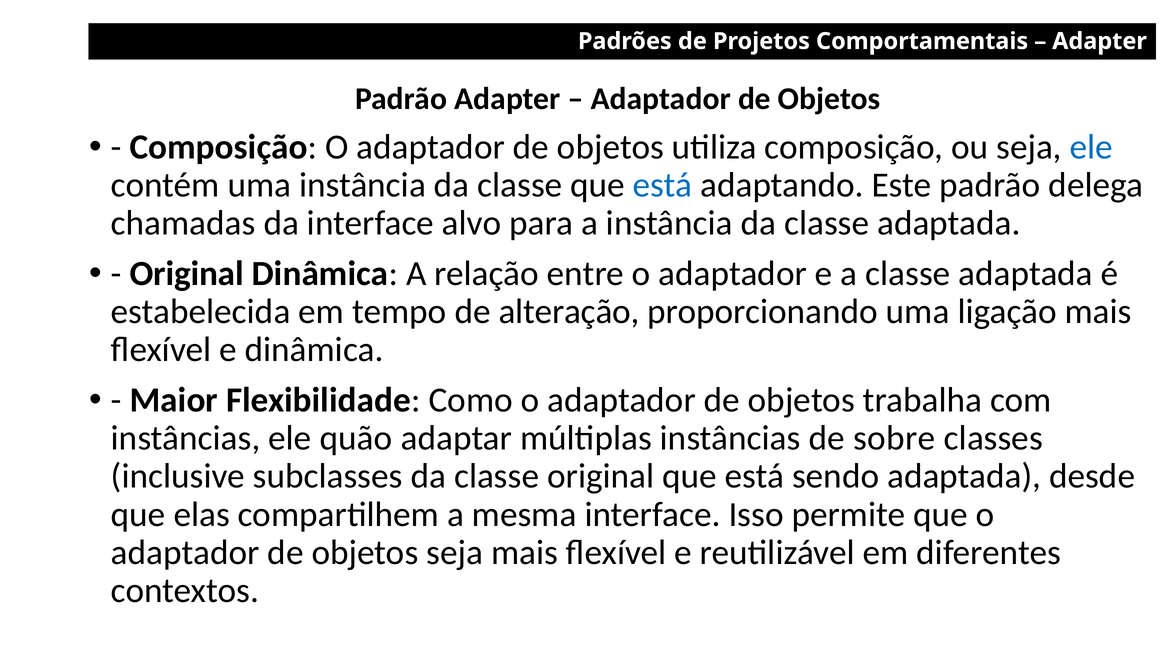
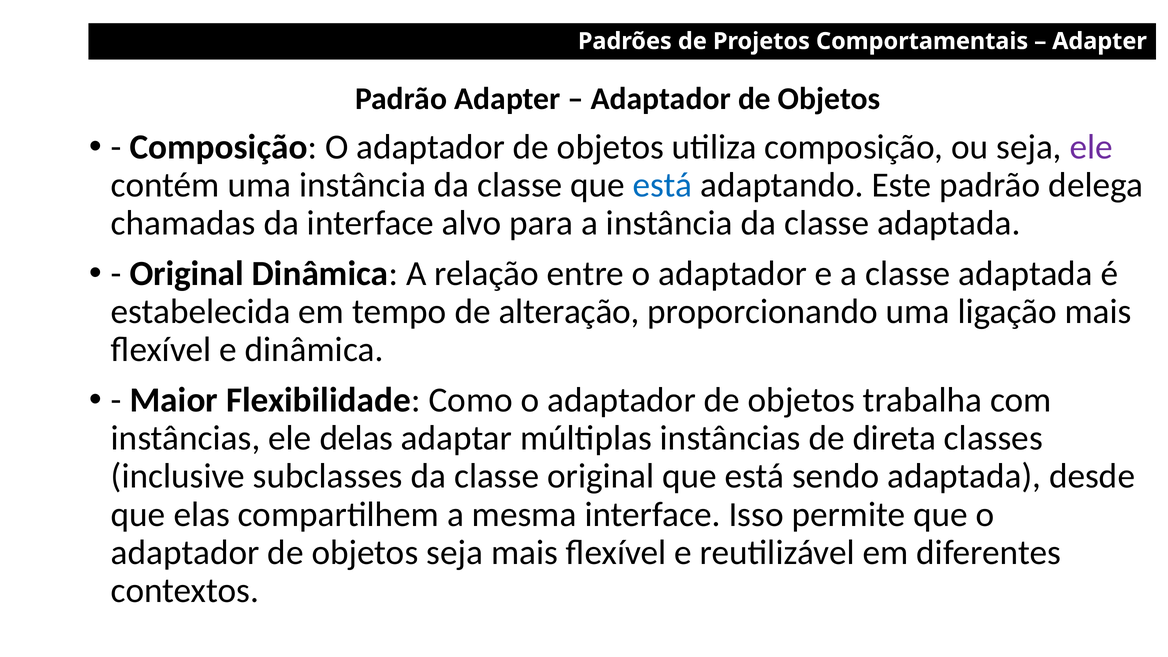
ele colour: blue -> purple (1091, 147)
quão: quão -> delas (356, 438)
sobre: sobre -> direta (894, 438)
